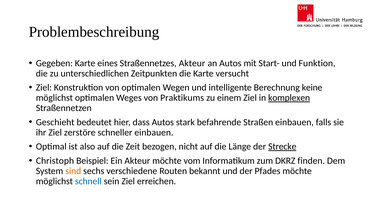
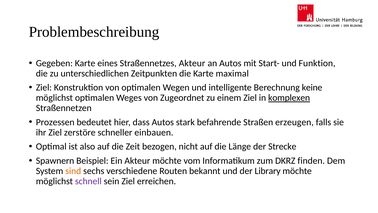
versucht: versucht -> maximal (232, 73)
Praktikums: Praktikums -> Zugeordnet (182, 98)
Geschieht: Geschieht -> Prozessen (55, 122)
Straßen einbauen: einbauen -> erzeugen (294, 122)
Strecke underline: present -> none (282, 146)
Christoph: Christoph -> Spawnern (55, 160)
Pfades: Pfades -> Library (268, 171)
schnell colour: blue -> purple (88, 181)
